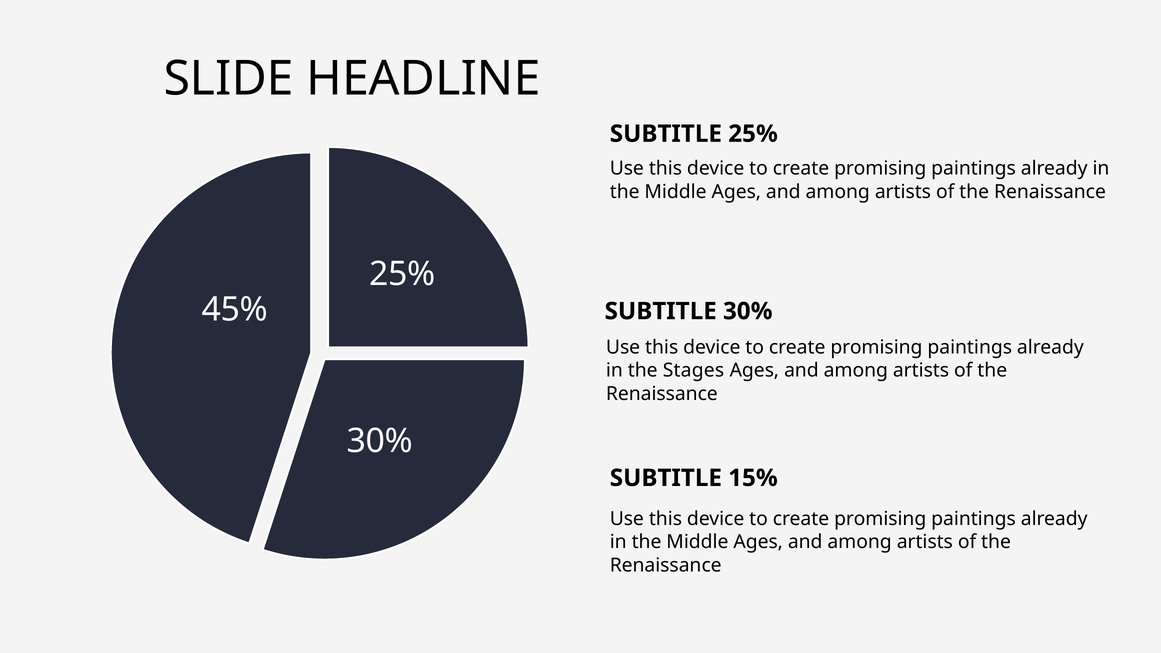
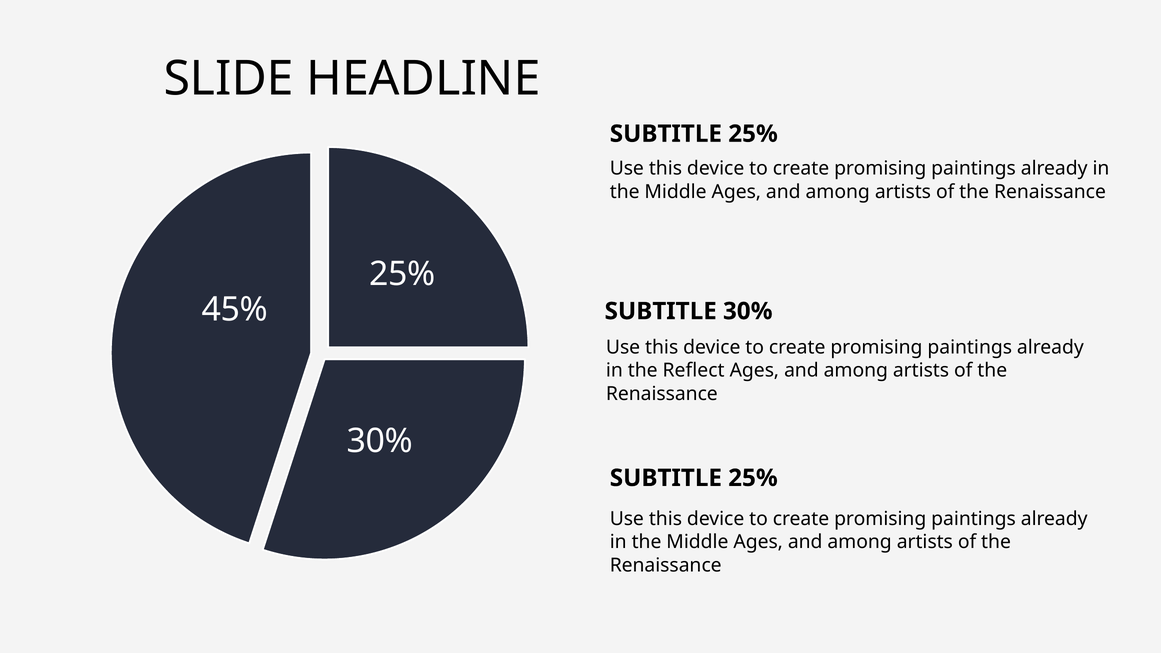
Stages: Stages -> Reflect (694, 371)
15%: 15% -> 25% (753, 478)
